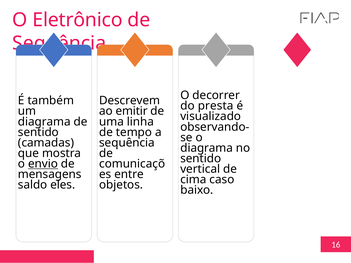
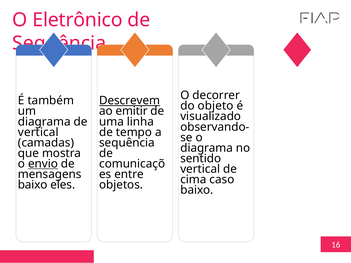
Descrevem underline: none -> present (130, 101)
presta: presta -> objeto (216, 106)
sentido: sentido -> vertical (38, 132)
saldo: saldo -> baixo (33, 185)
